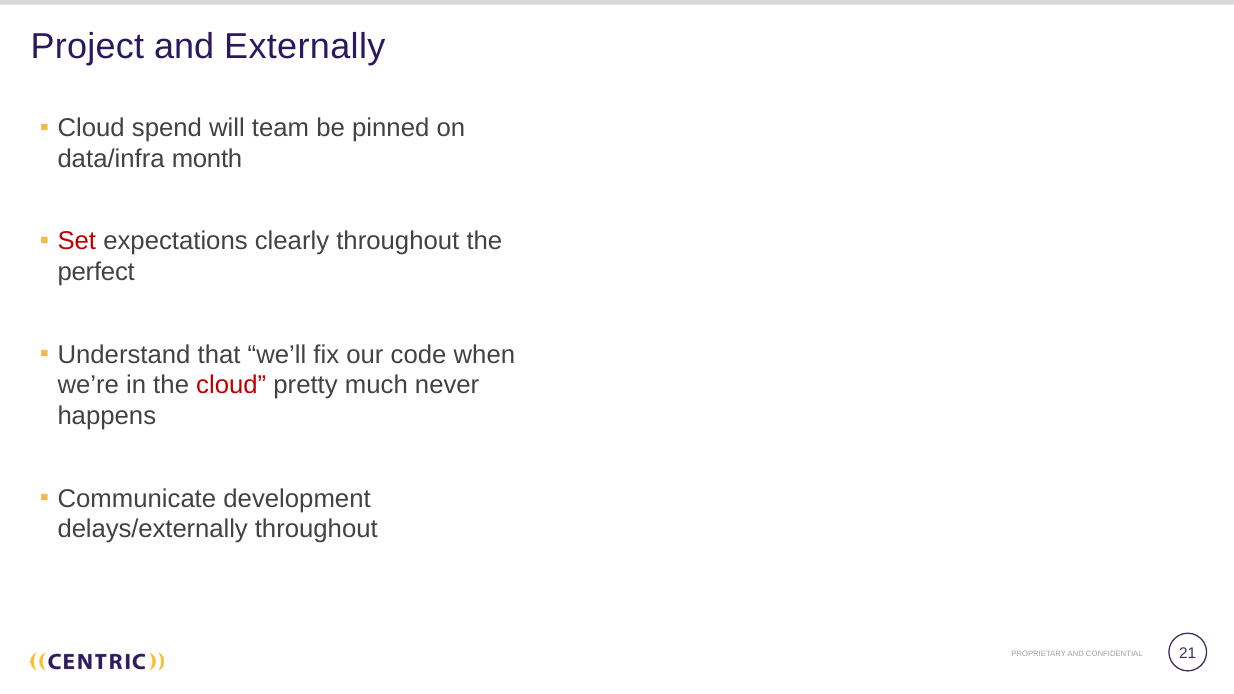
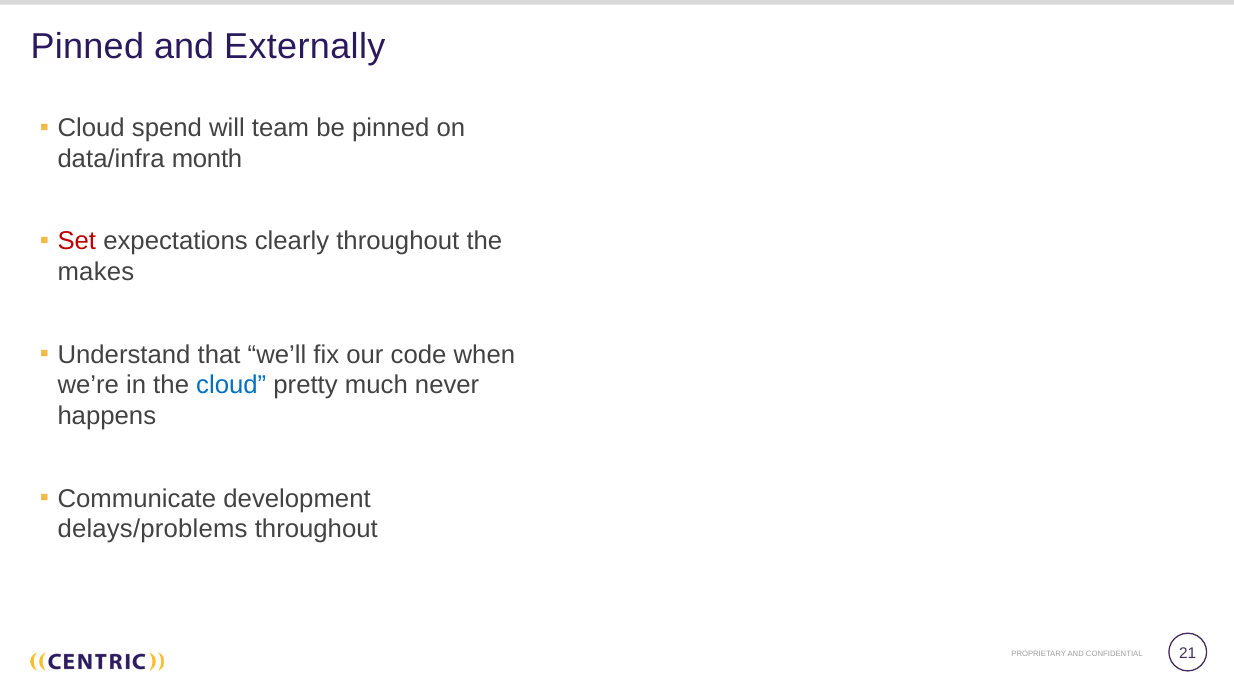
Project: Project -> Pinned (87, 47)
perfect: perfect -> makes (96, 272)
cloud colour: red -> blue (231, 386)
delays/externally: delays/externally -> delays/problems (153, 529)
